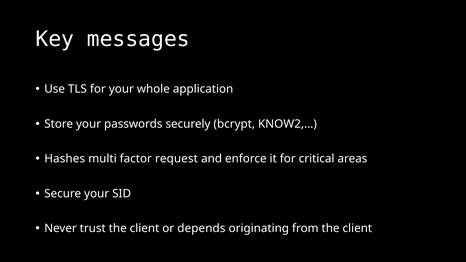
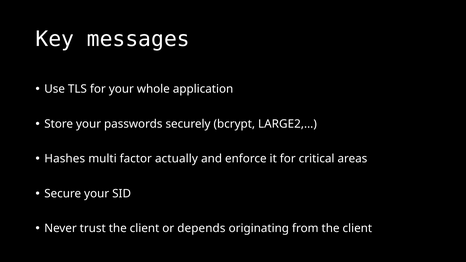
KNOW2,…: KNOW2,… -> LARGE2,… (287, 124)
request: request -> actually (176, 159)
